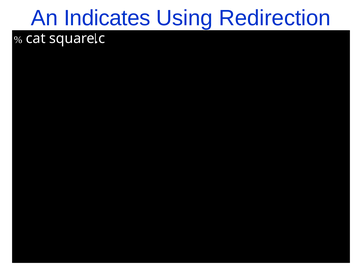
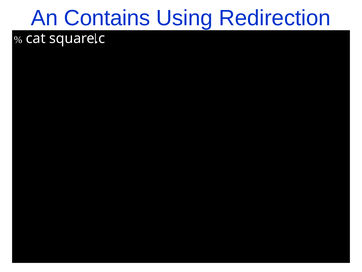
Indicates: Indicates -> Contains (107, 18)
